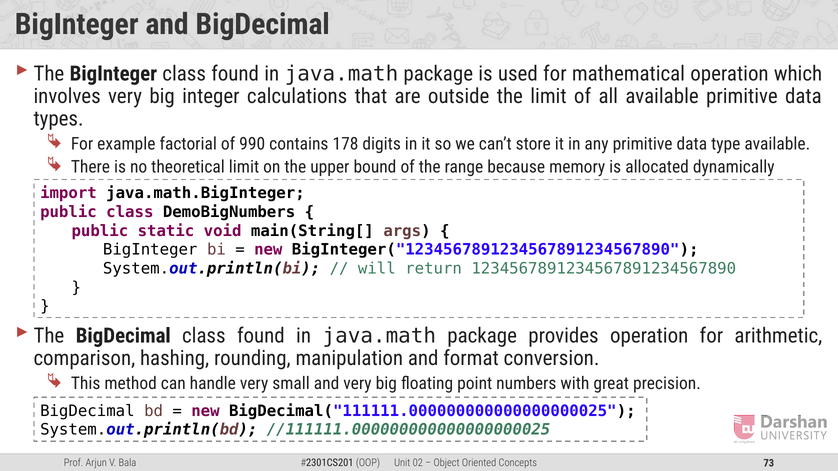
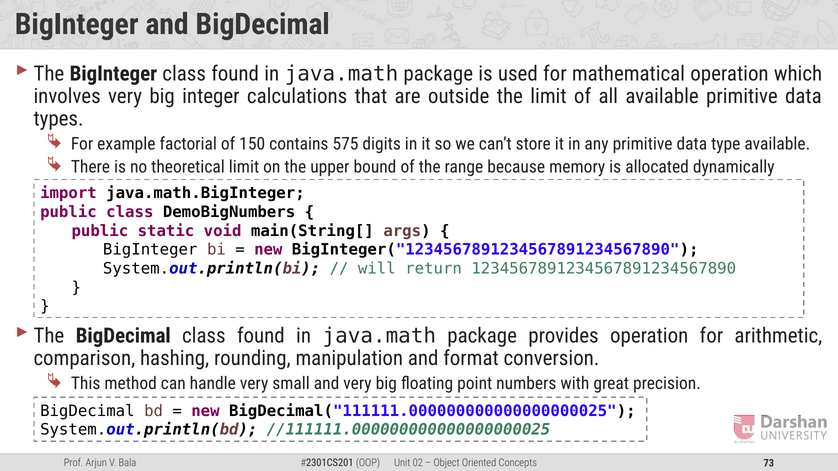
990: 990 -> 150 (252, 144)
178: 178 -> 575 (345, 144)
